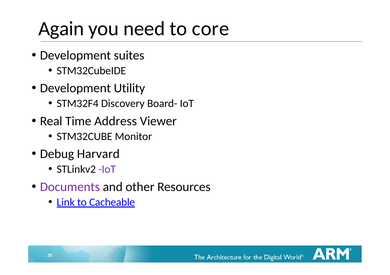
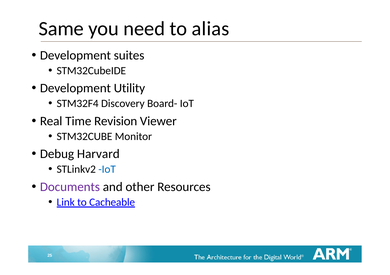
Again: Again -> Same (61, 29)
core: core -> alias (211, 29)
Address: Address -> Revision (116, 121)
IoT colour: purple -> blue (107, 170)
